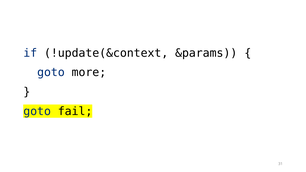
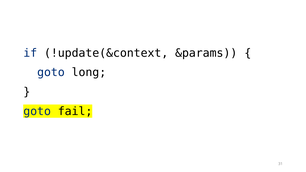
more: more -> long (89, 72)
